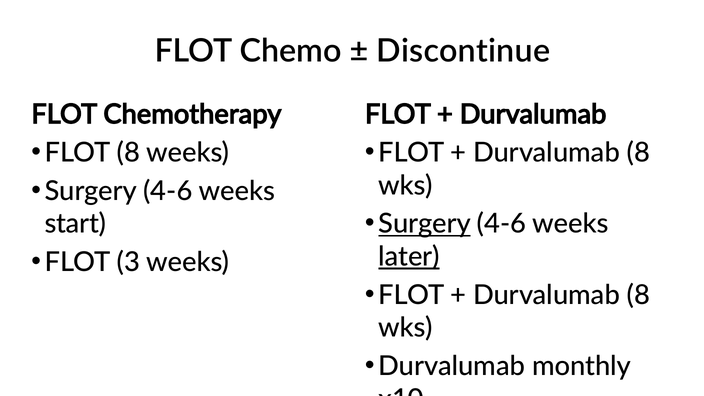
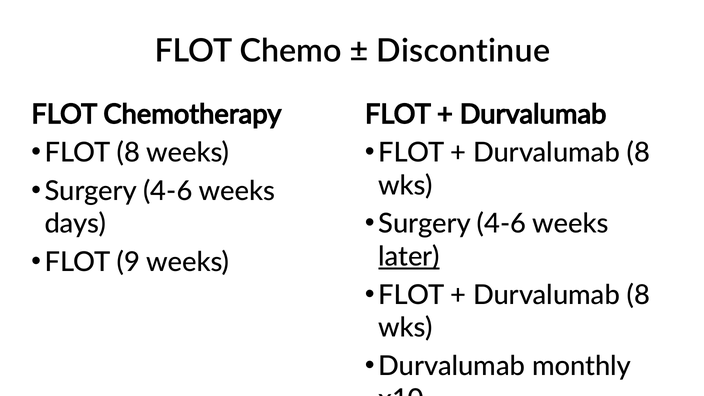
Surgery underline: present -> none (425, 224)
start: start -> days (75, 224)
3: 3 -> 9 (128, 262)
